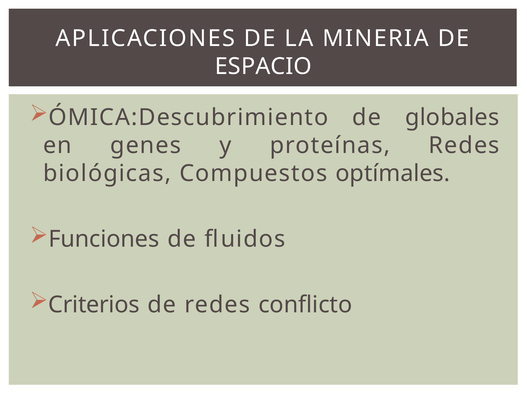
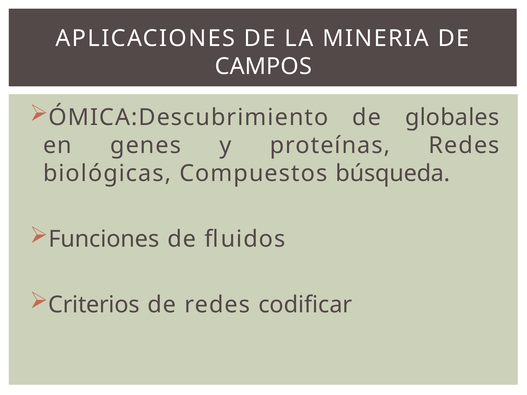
ESPACIO: ESPACIO -> CAMPOS (263, 67)
optímales: optímales -> búsqueda (393, 174)
conflicto: conflicto -> codificar (305, 305)
